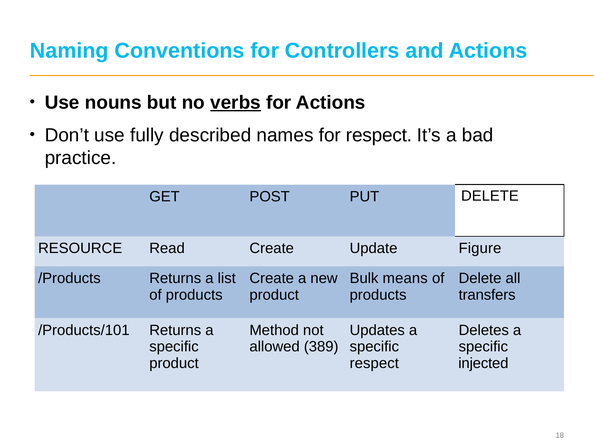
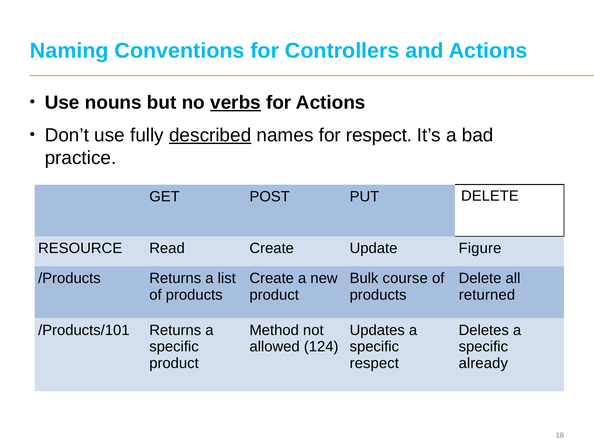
described underline: none -> present (210, 135)
means: means -> course (405, 278)
transfers: transfers -> returned (487, 295)
389: 389 -> 124 (321, 346)
injected: injected -> already (483, 363)
